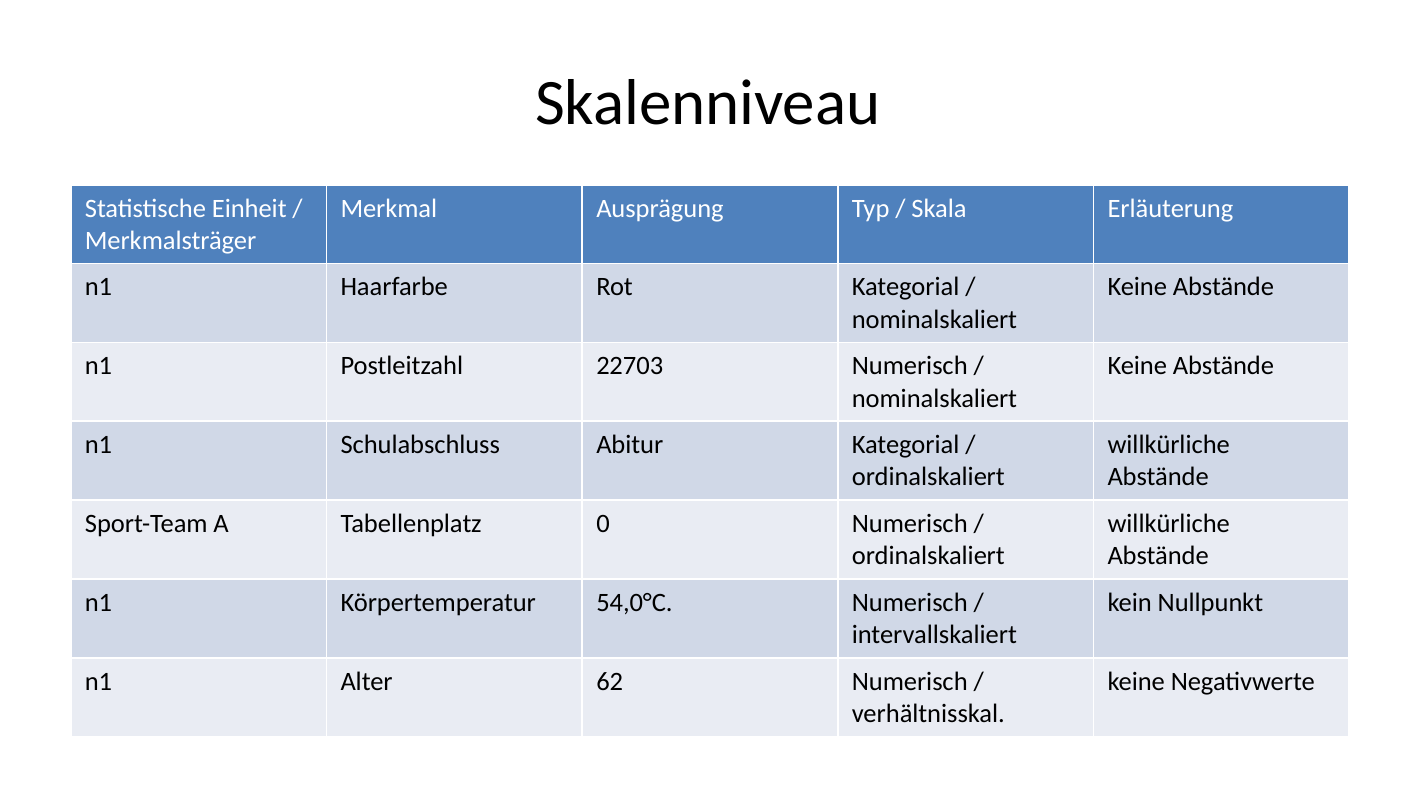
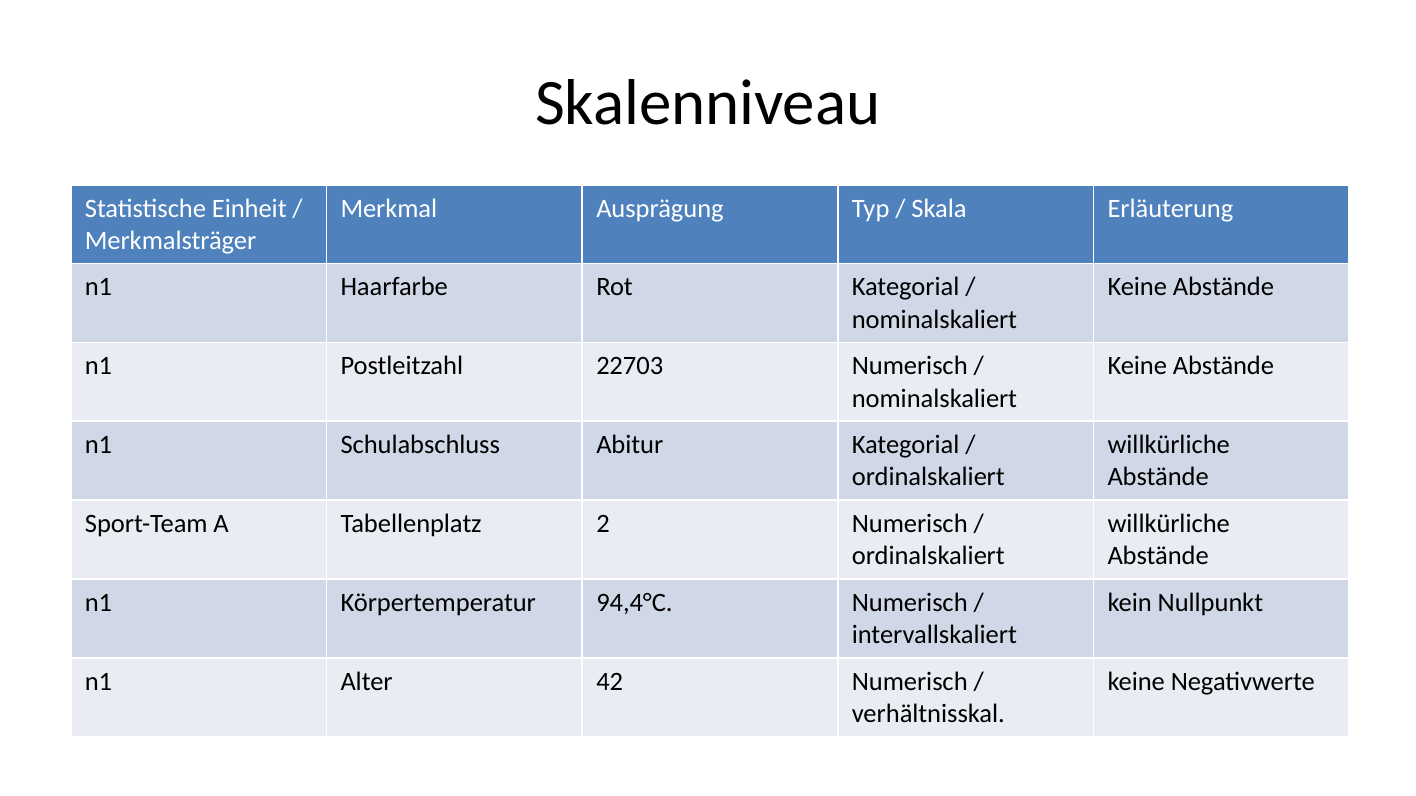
0: 0 -> 2 (603, 524)
54,0°C: 54,0°C -> 94,4°C (634, 603)
62: 62 -> 42 (610, 682)
